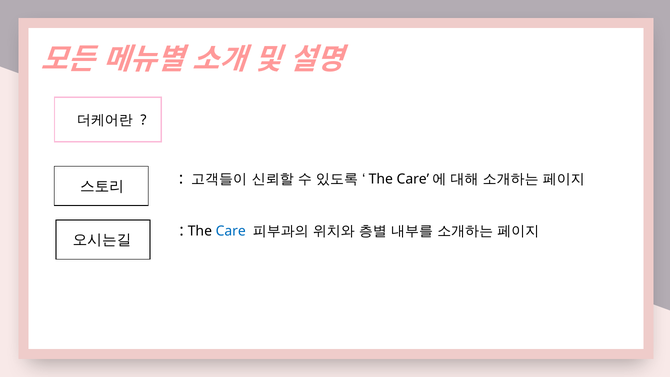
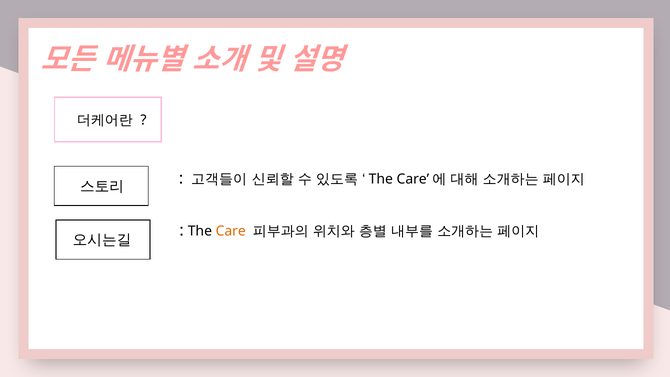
Care colour: blue -> orange (231, 231)
